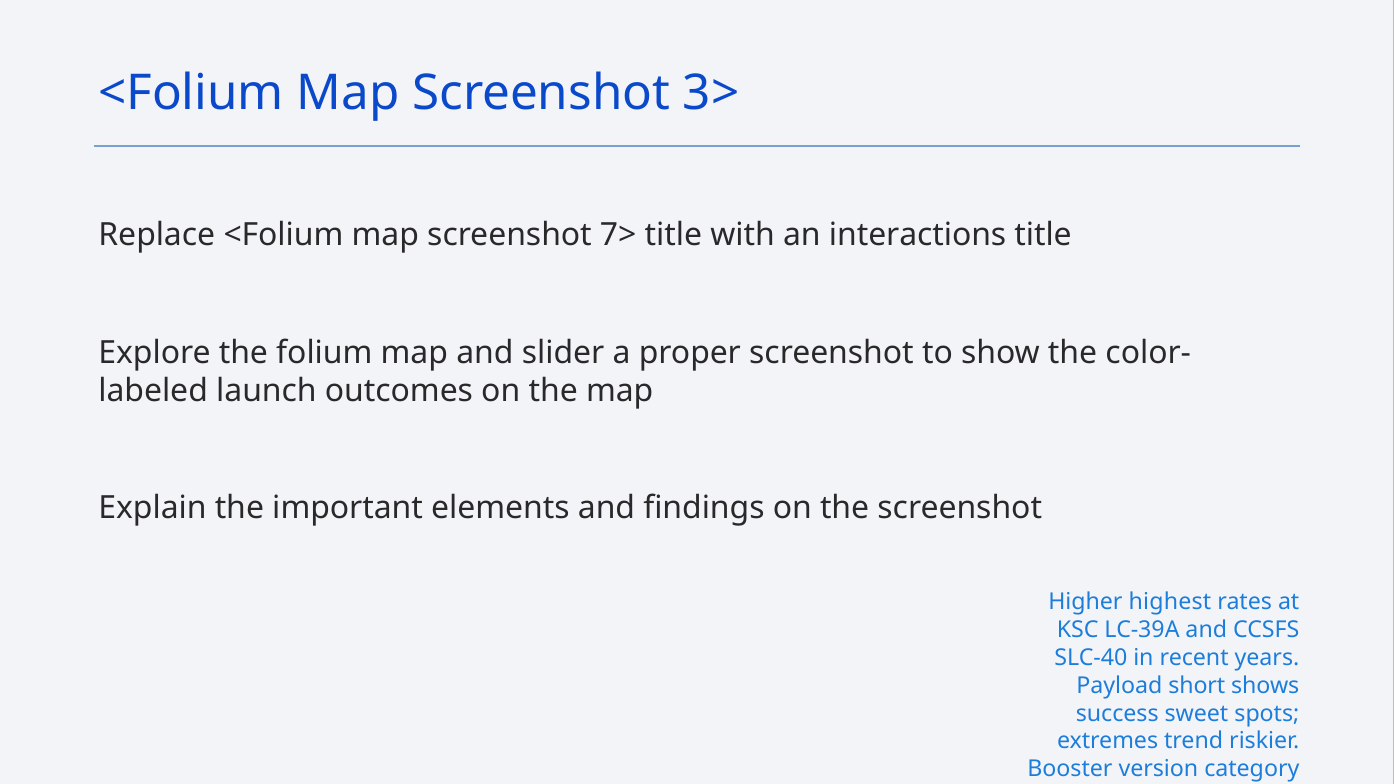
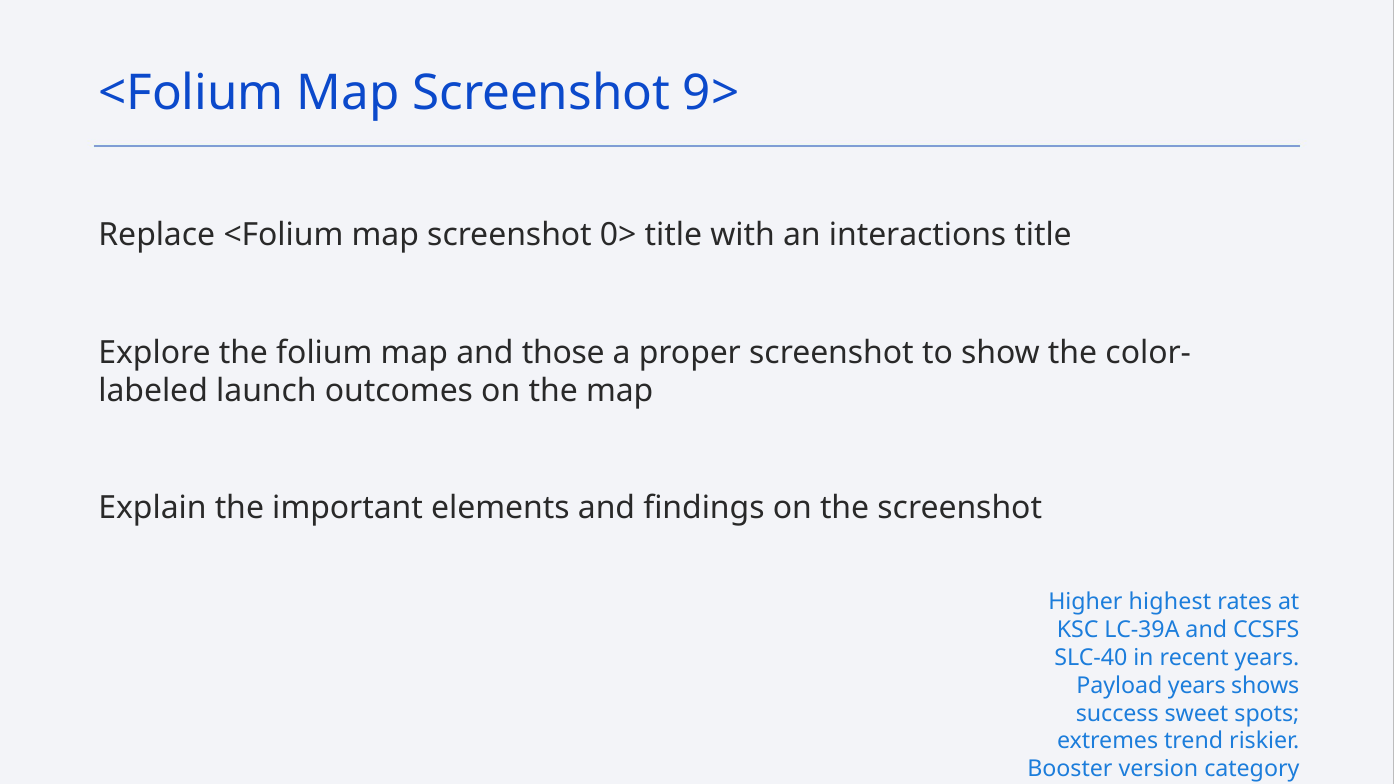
3>: 3> -> 9> (711, 93)
7>: 7> -> 0> (618, 235)
slider: slider -> those (563, 353)
Payload short: short -> years (1197, 686)
